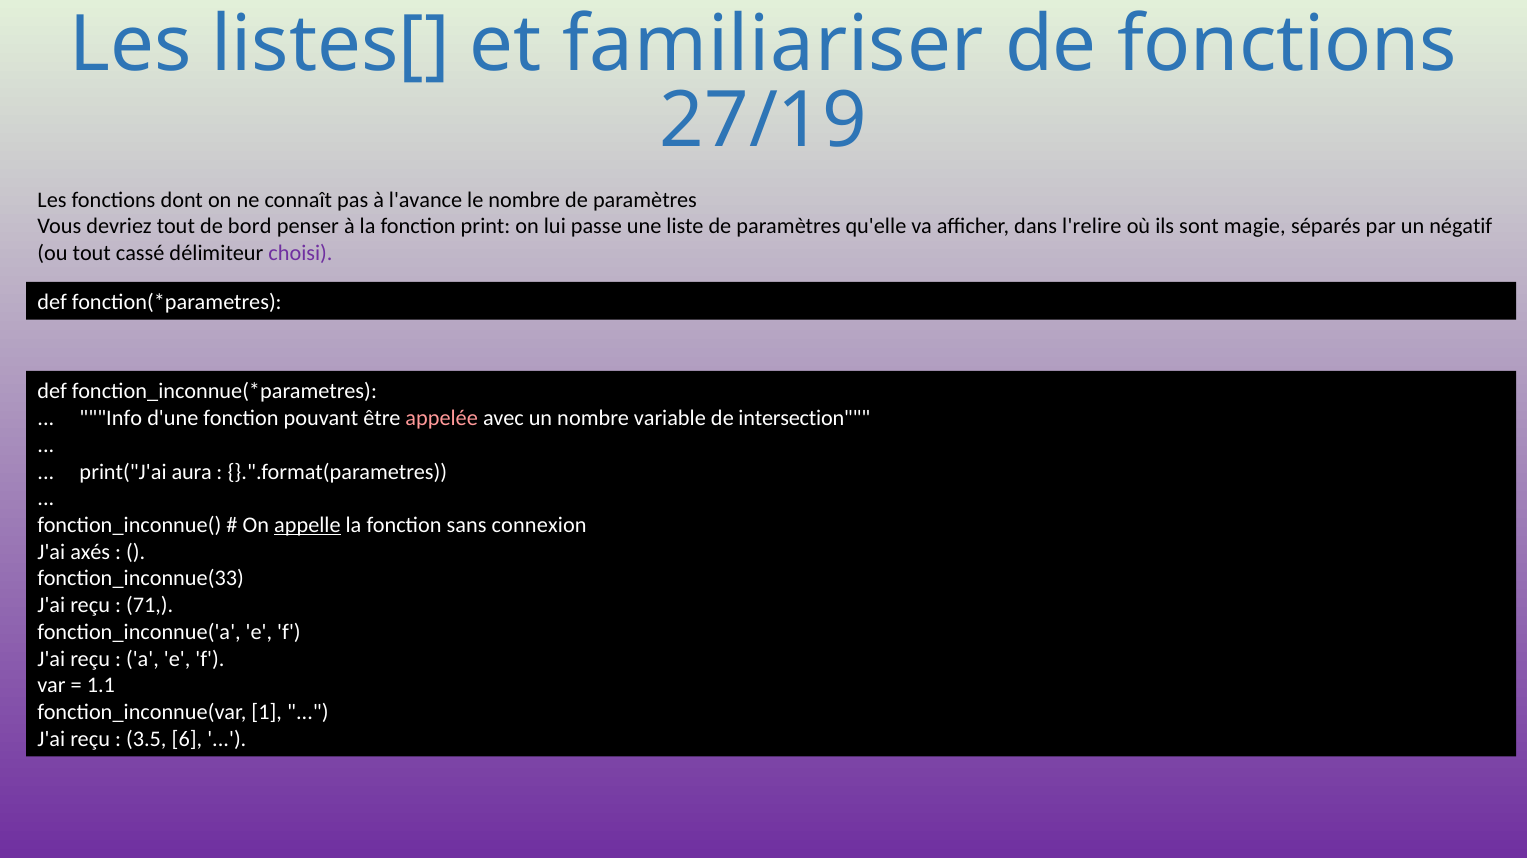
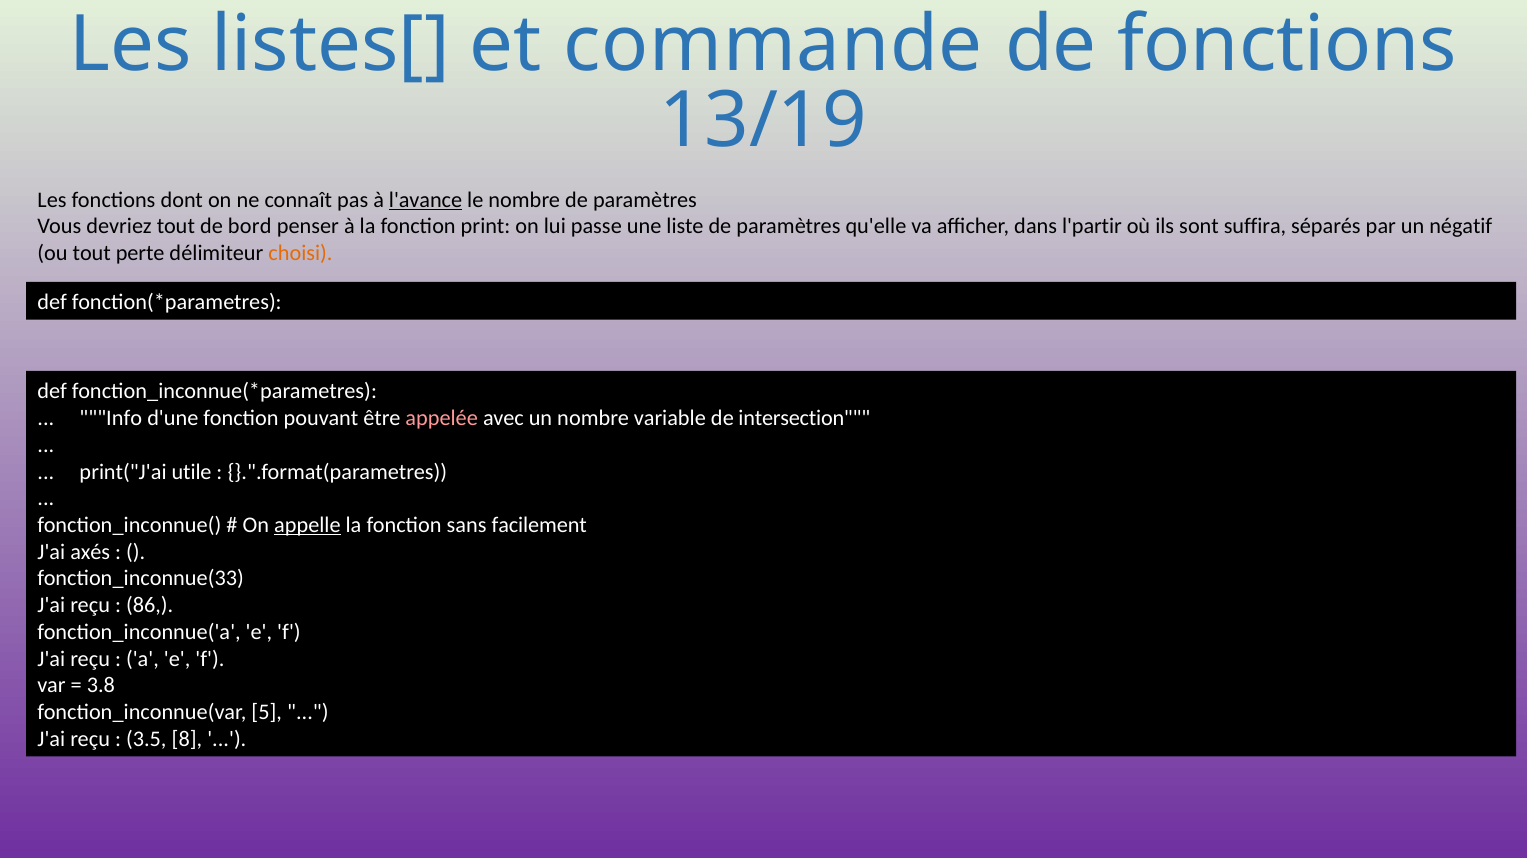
familiariser: familiariser -> commande (773, 45)
27/19: 27/19 -> 13/19 (764, 121)
l'avance underline: none -> present (426, 200)
l'relire: l'relire -> l'partir (1092, 226)
magie: magie -> suffira (1255, 226)
cassé: cassé -> perte (140, 253)
choisi colour: purple -> orange (300, 253)
aura: aura -> utile (192, 472)
connexion: connexion -> facilement (539, 525)
71: 71 -> 86 (150, 605)
1.1: 1.1 -> 3.8 (101, 686)
1: 1 -> 5 (267, 712)
6: 6 -> 8 (187, 739)
